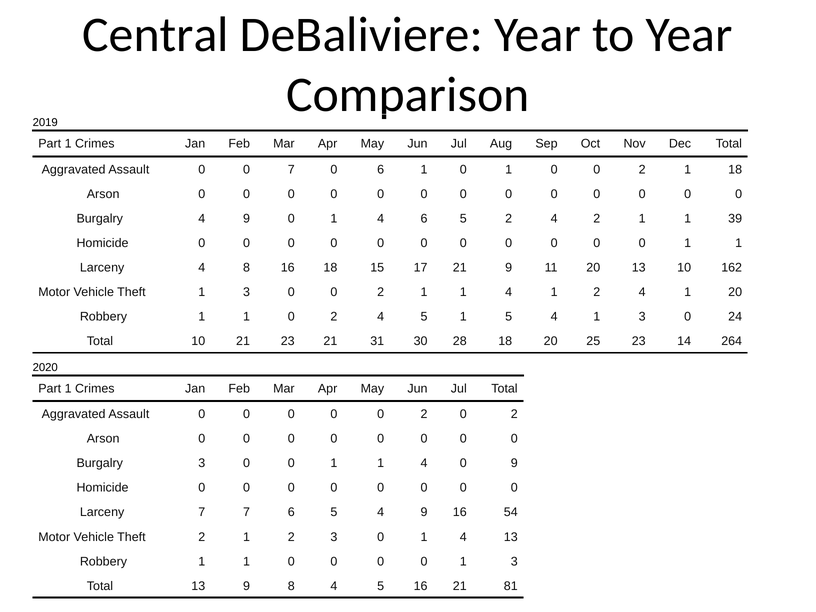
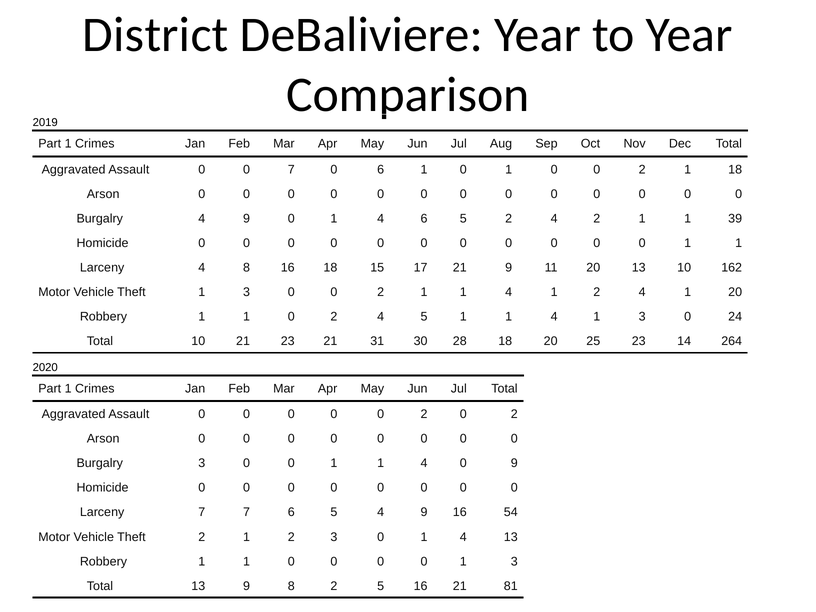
Central: Central -> District (155, 35)
5 1 5: 5 -> 1 (509, 317)
8 4: 4 -> 2 (334, 586)
